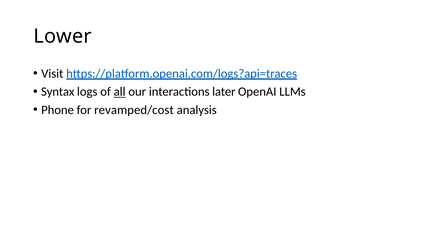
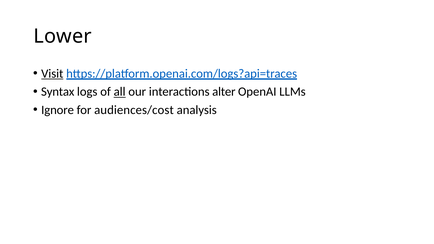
Visit underline: none -> present (52, 74)
later: later -> alter (224, 92)
Phone: Phone -> Ignore (58, 110)
revamped/cost: revamped/cost -> audiences/cost (134, 110)
